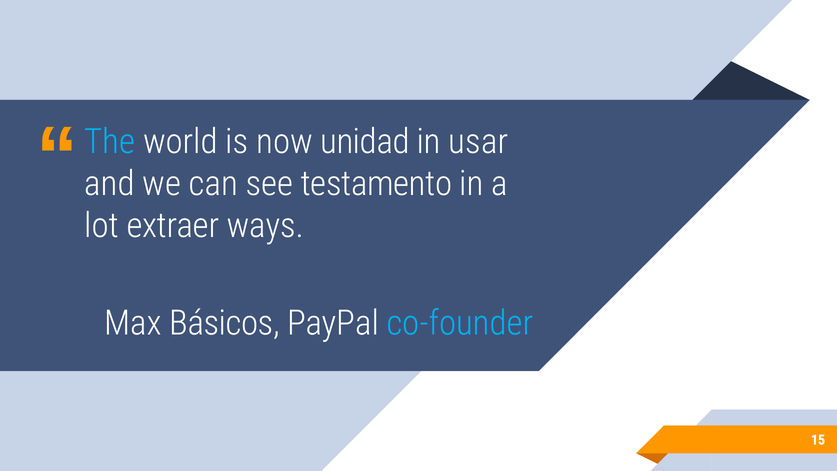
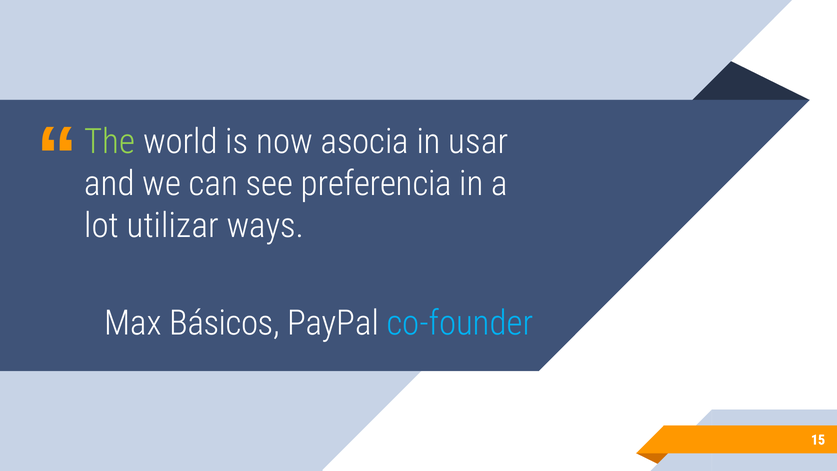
The colour: light blue -> light green (110, 142)
unidad: unidad -> asocia (365, 142)
testamento: testamento -> preferencia (376, 184)
extraer: extraer -> utilizar (173, 225)
